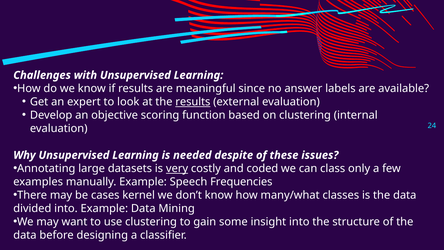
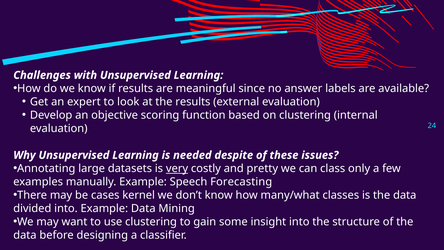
results underline: present -> none (193, 102)
coded: coded -> pretty (262, 168)
Frequencies: Frequencies -> Forecasting (241, 182)
